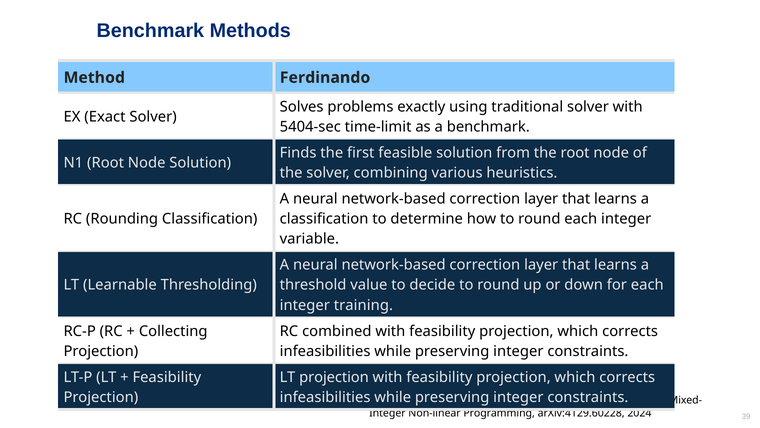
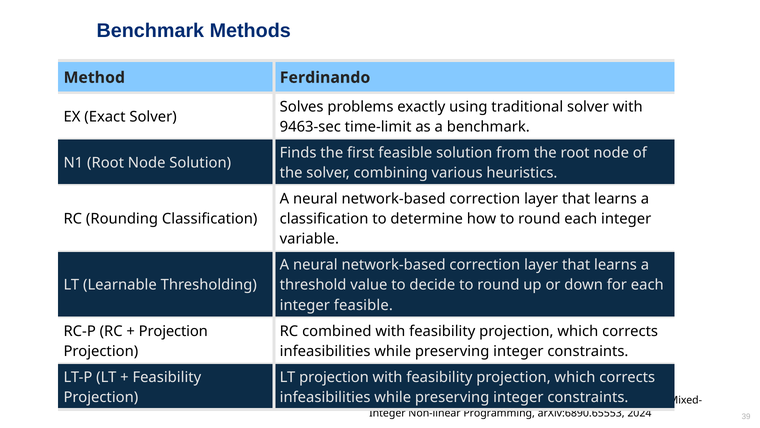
5404-sec: 5404-sec -> 9463-sec (310, 127)
integer training: training -> feasible (363, 305)
Collecting: Collecting -> Projection (173, 331)
arXiv:4129.60228: arXiv:4129.60228 -> arXiv:6890.65553 (581, 413)
